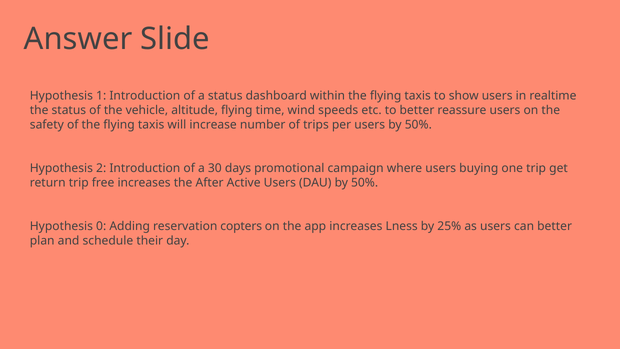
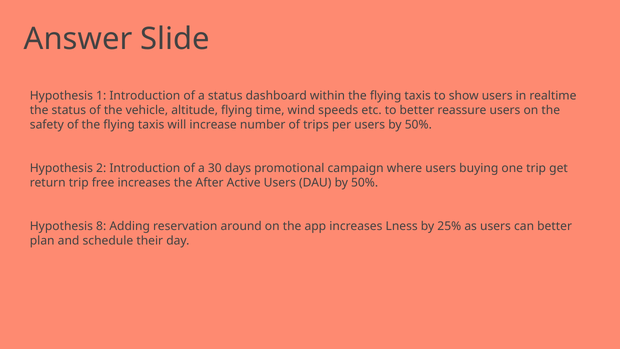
0: 0 -> 8 (101, 226)
copters: copters -> around (241, 226)
